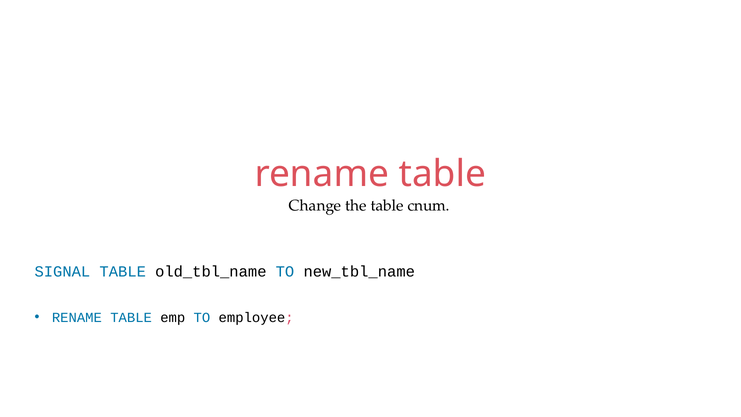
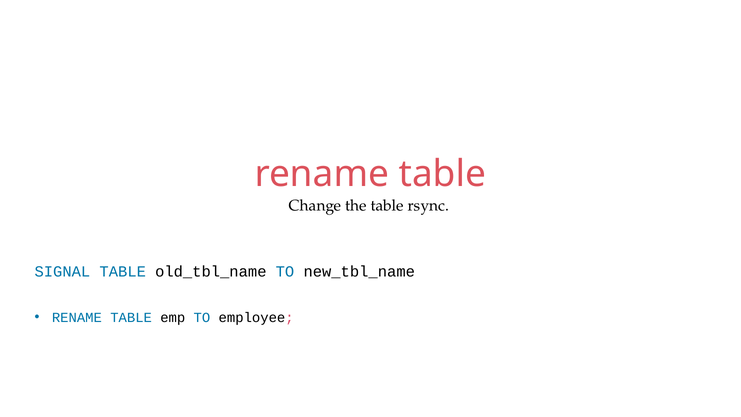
cnum: cnum -> rsync (429, 205)
